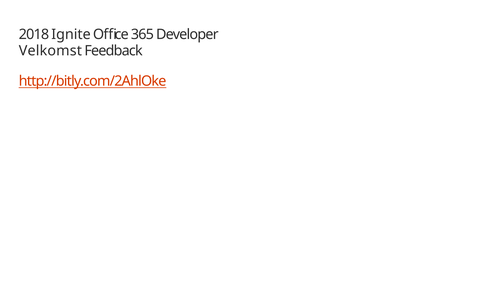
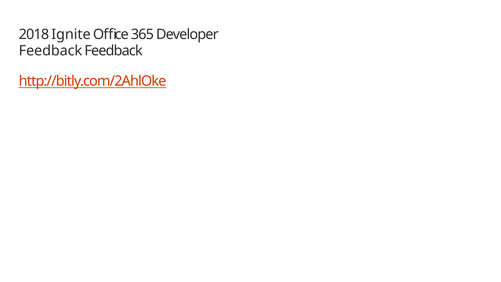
Velkomst: Velkomst -> Feedback (50, 51)
